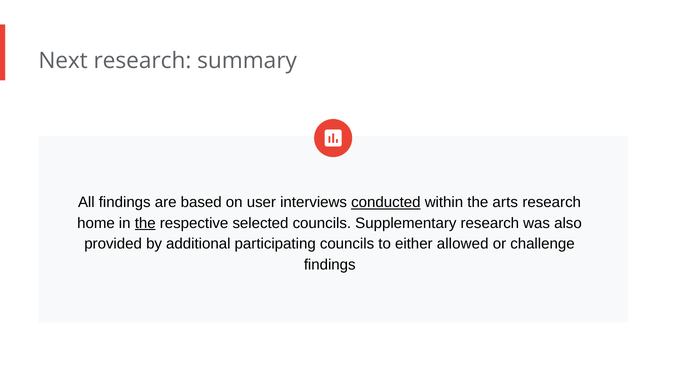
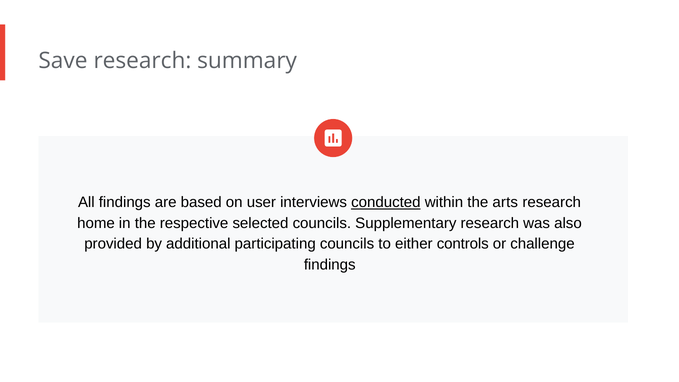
Next: Next -> Save (63, 61)
the underline: present -> none (145, 223)
allowed: allowed -> controls (463, 244)
